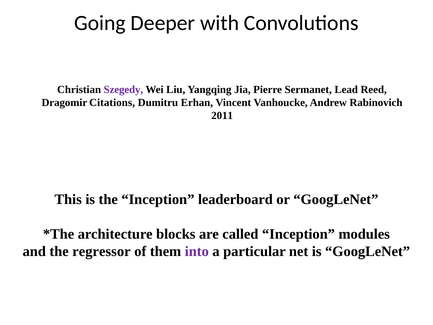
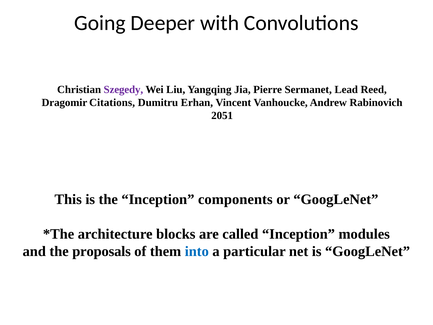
2011: 2011 -> 2051 (222, 115)
leaderboard: leaderboard -> components (235, 199)
regressor: regressor -> proposals (102, 251)
into colour: purple -> blue (197, 251)
